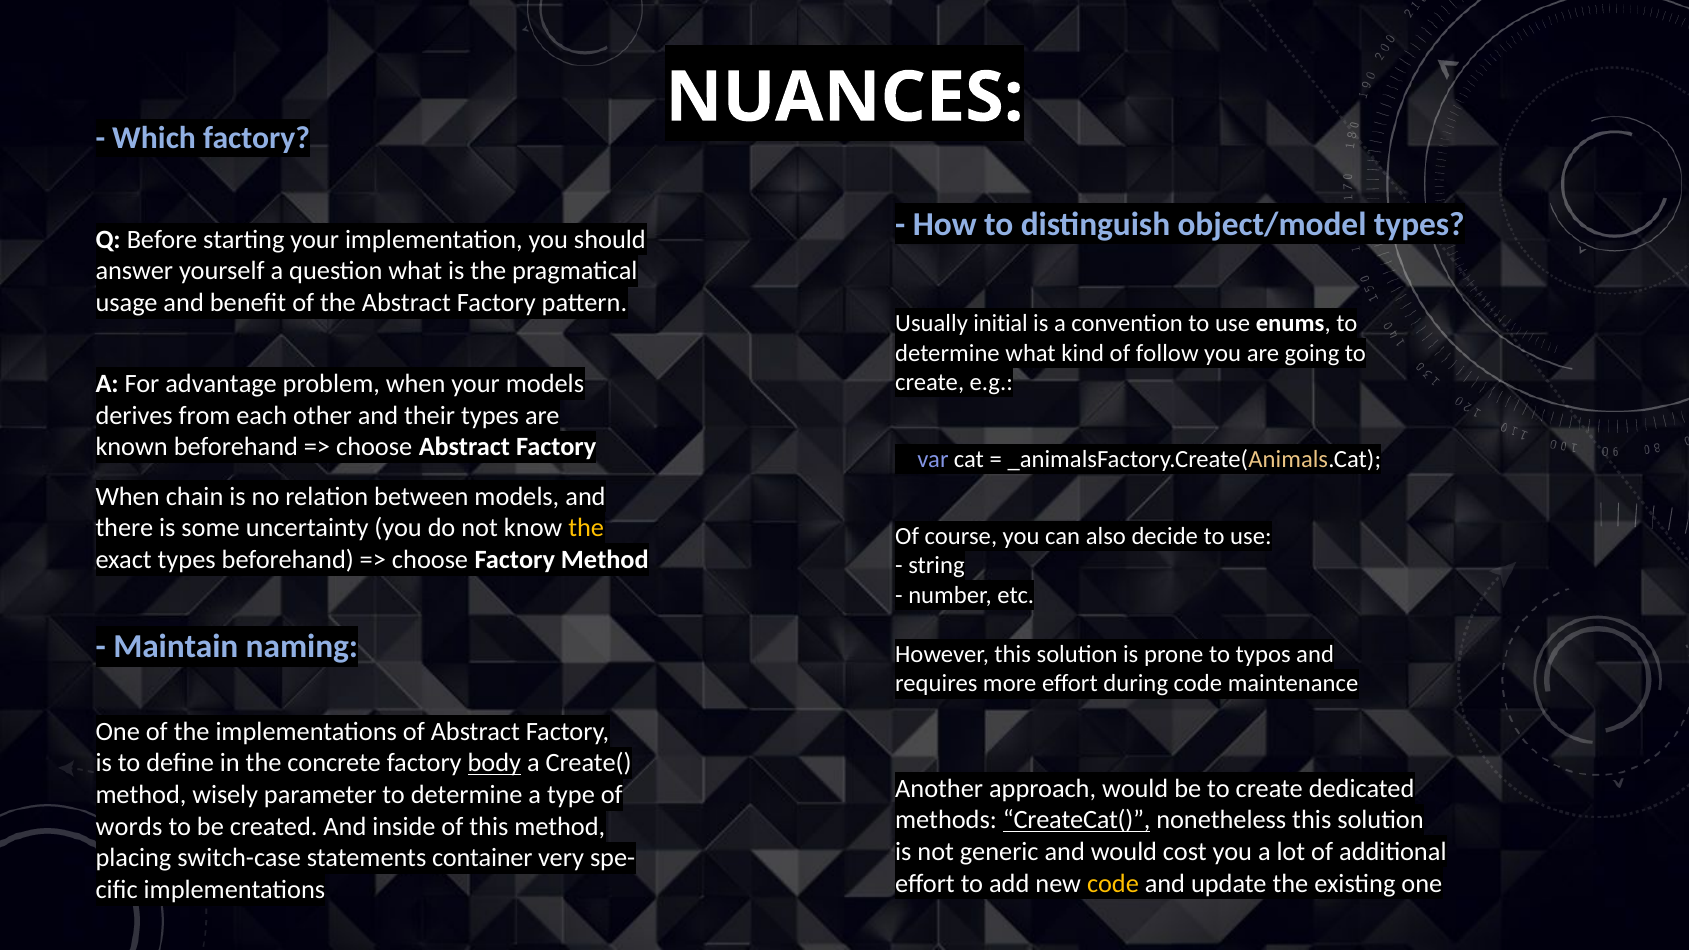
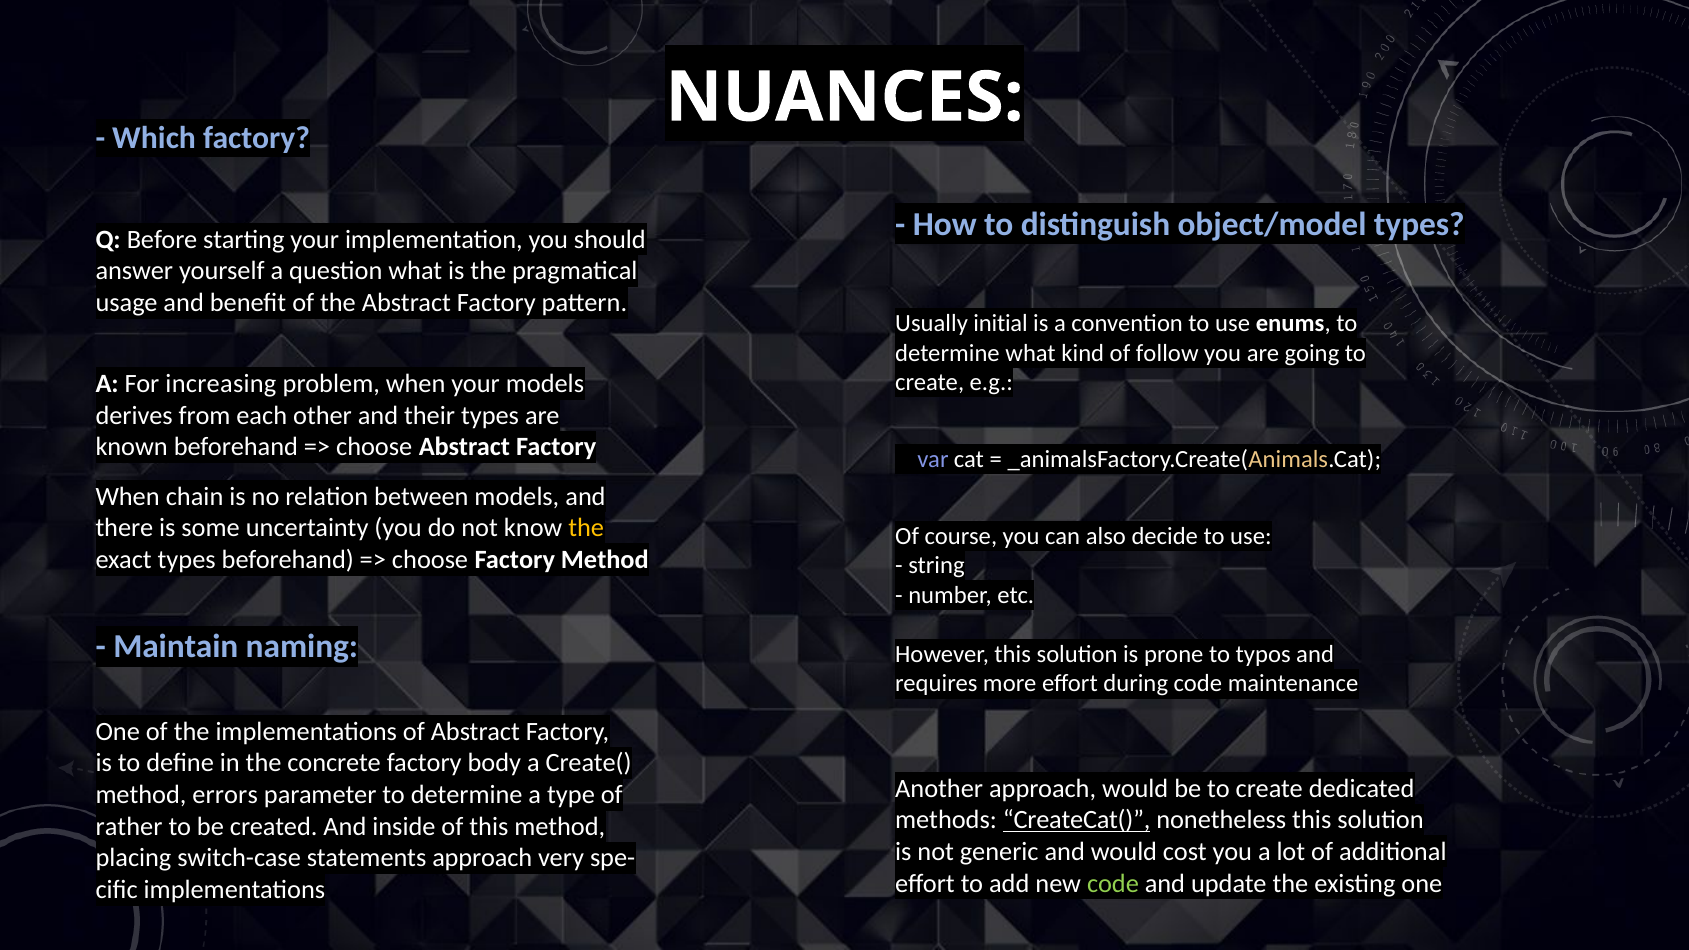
advantage: advantage -> increasing (221, 384)
body underline: present -> none (494, 763)
wisely: wisely -> errors (225, 795)
words: words -> rather (129, 827)
statements container: container -> approach (482, 858)
code colour: yellow -> light green (1113, 883)
